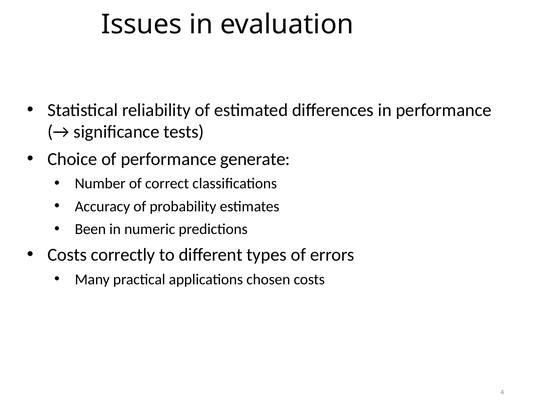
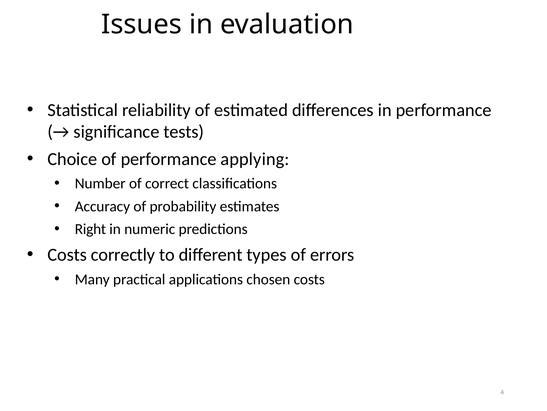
generate: generate -> applying (255, 159)
Been: Been -> Right (90, 229)
